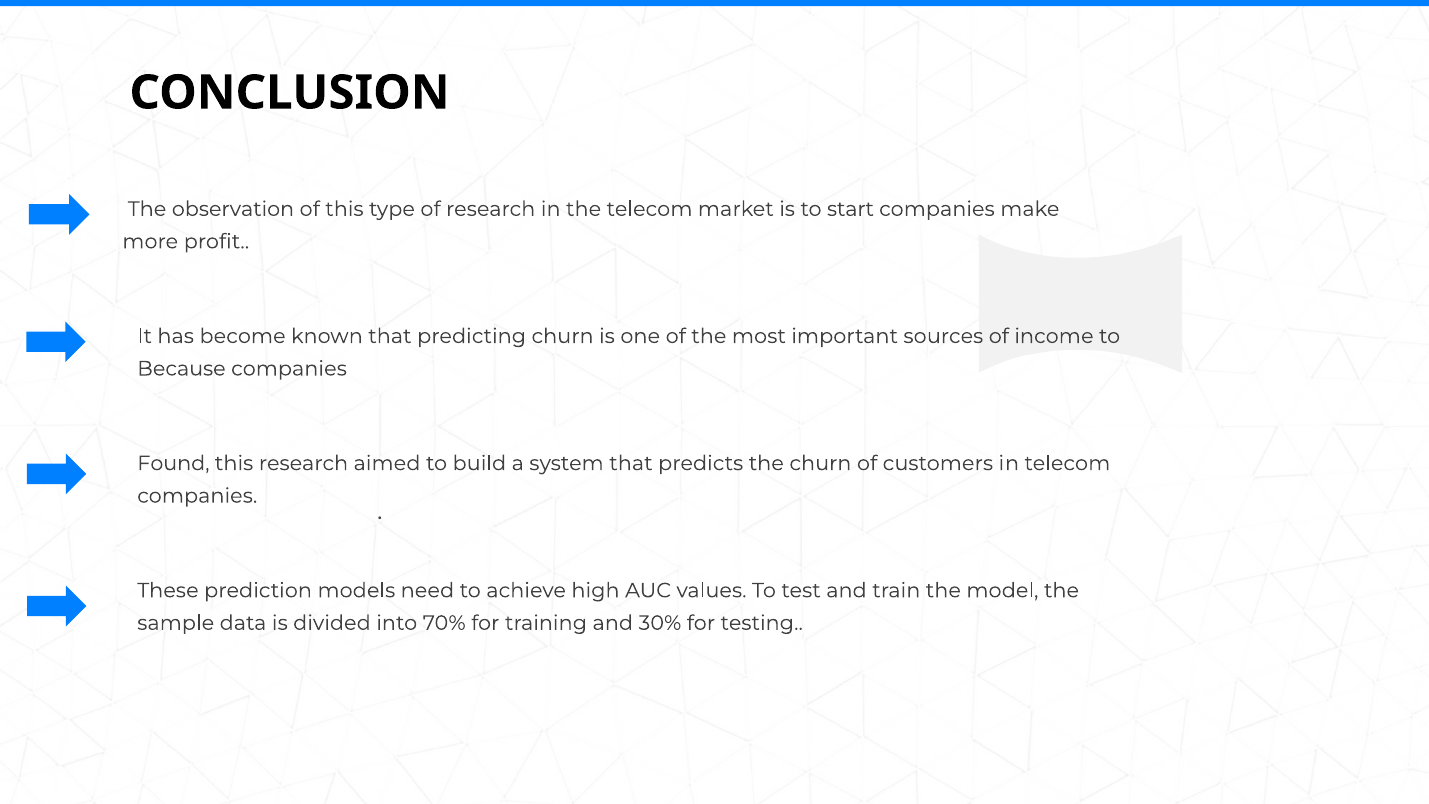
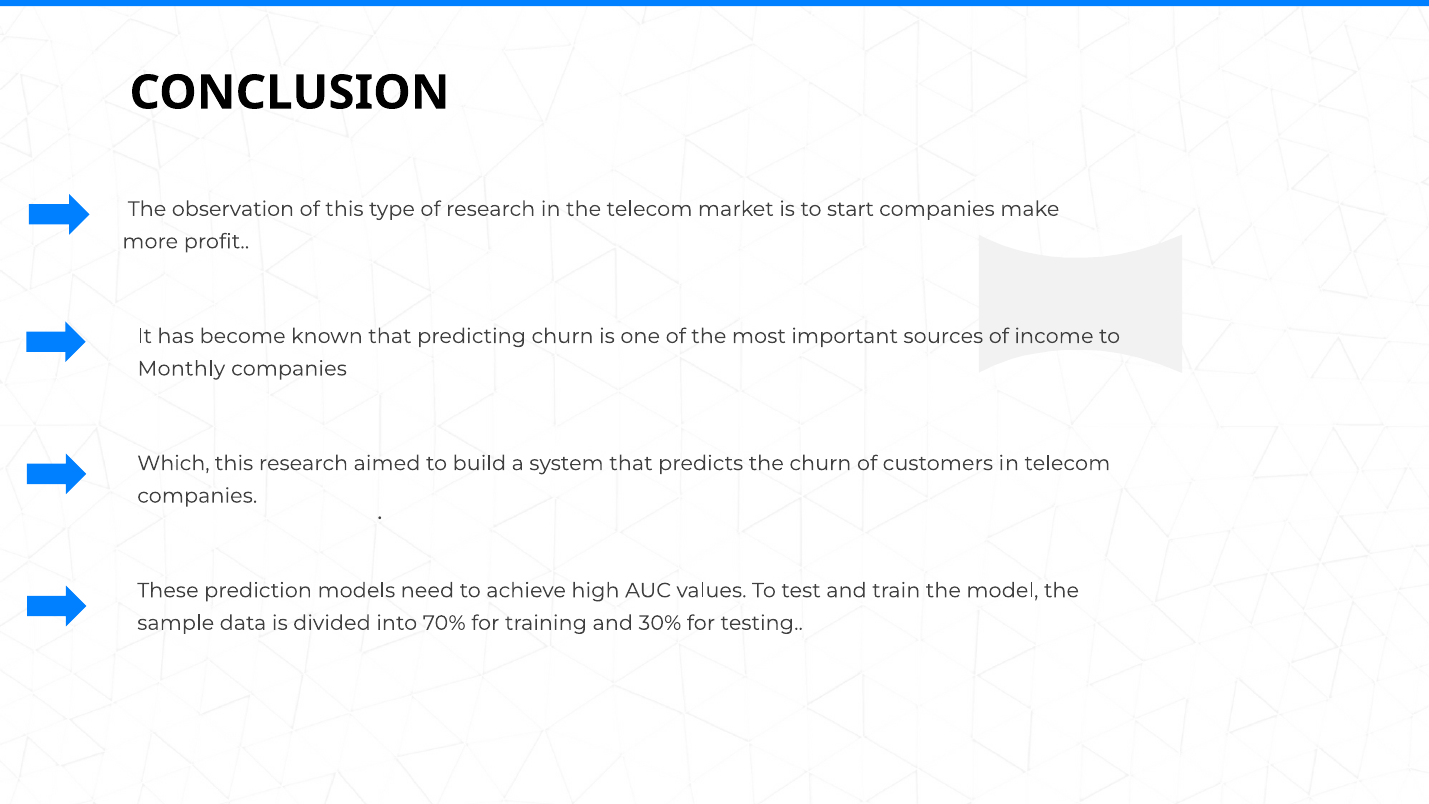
Because: Because -> Monthly (181, 369)
Found: Found -> Which (173, 463)
